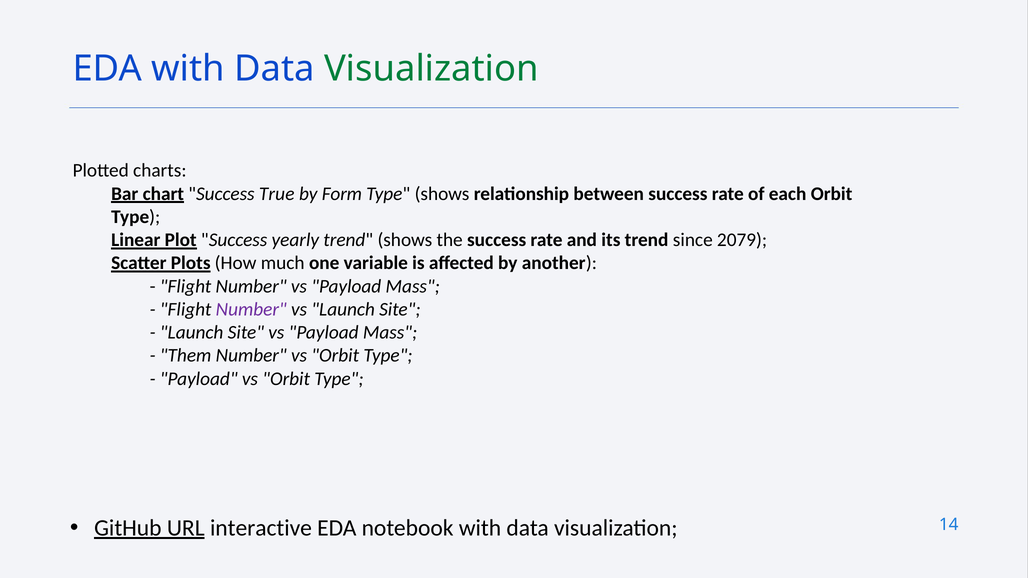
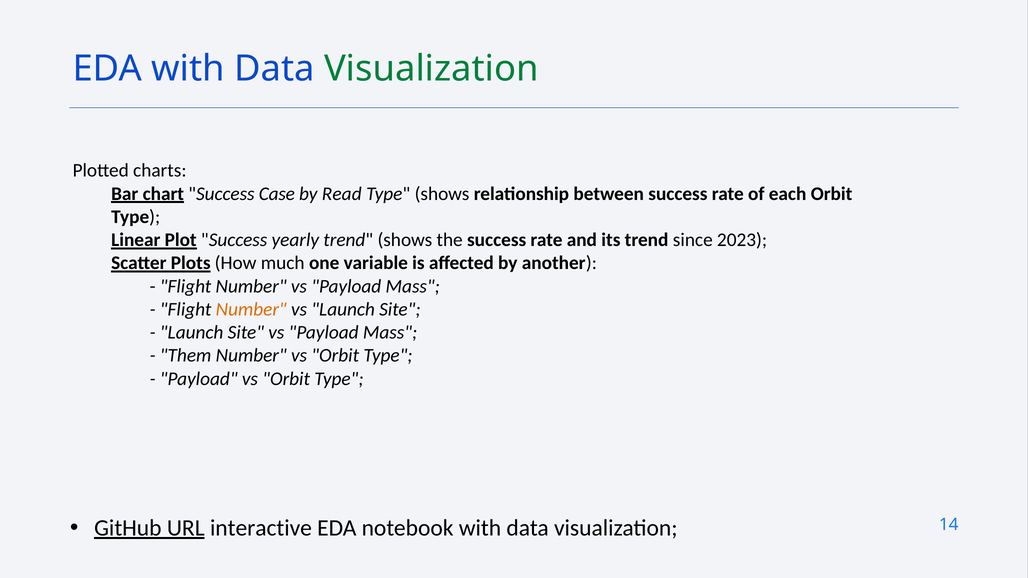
True: True -> Case (277, 194)
Form: Form -> Read (342, 194)
2079: 2079 -> 2023 (742, 240)
Number colour: purple -> orange (251, 309)
